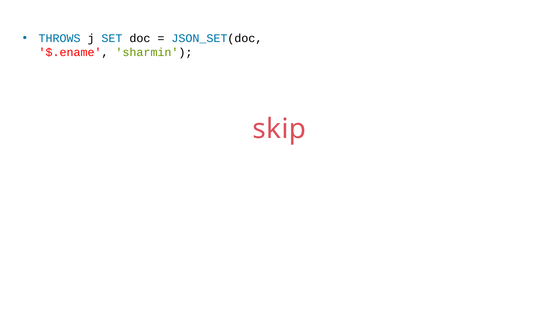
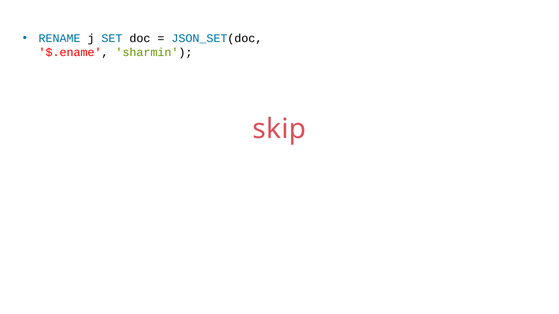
THROWS: THROWS -> RENAME (60, 38)
